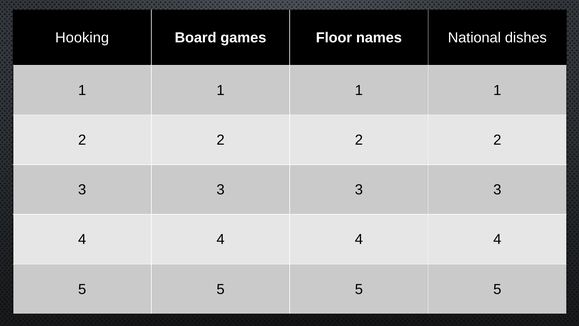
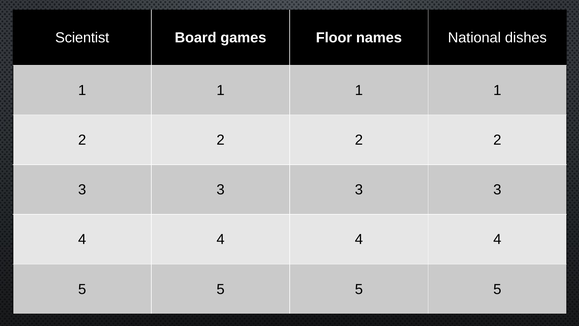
Hooking: Hooking -> Scientist (82, 38)
